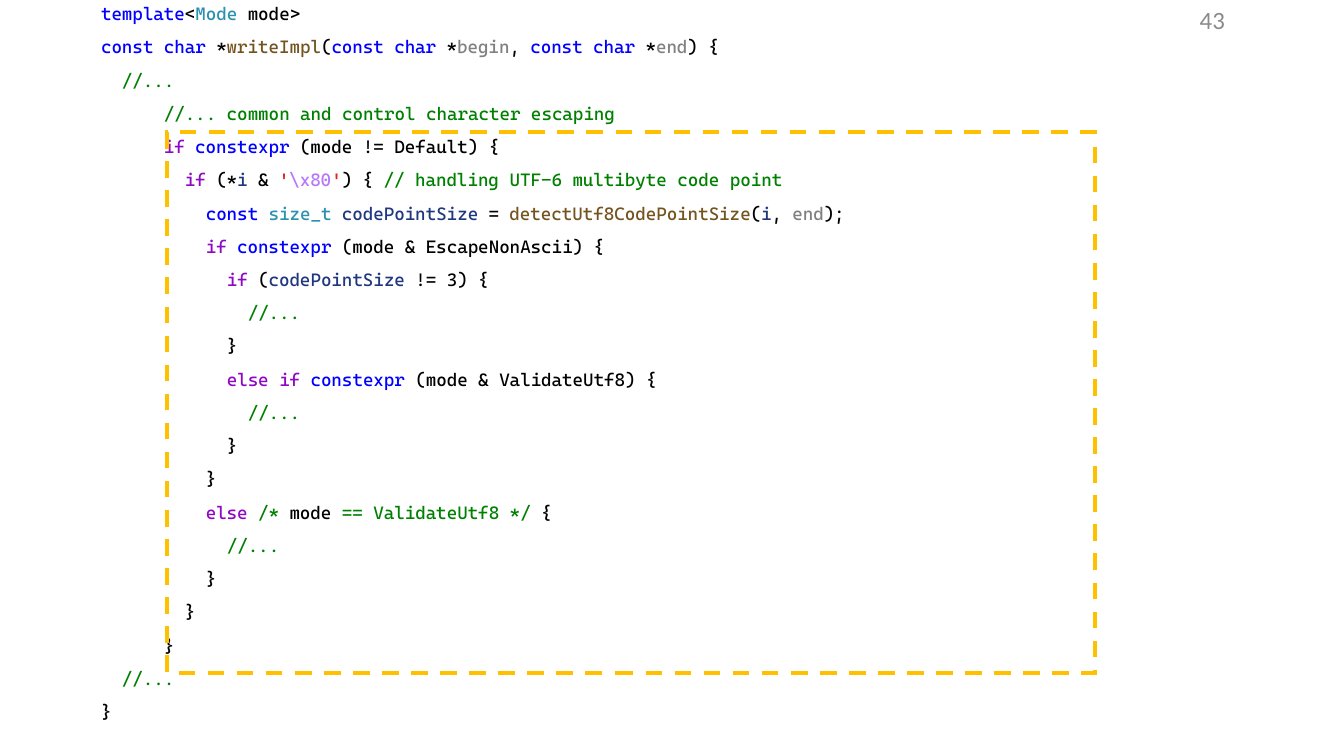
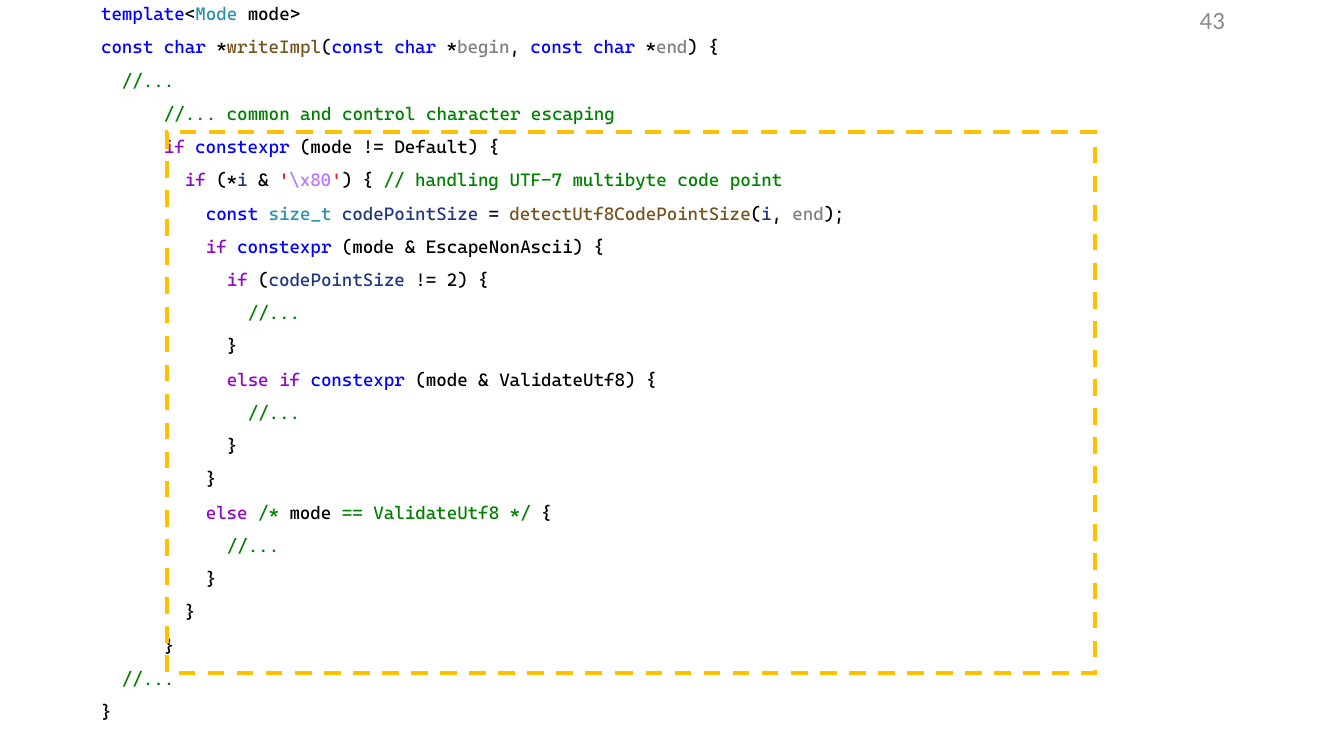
UTF-6: UTF-6 -> UTF-7 (536, 181)
3: 3 -> 2 (457, 281)
